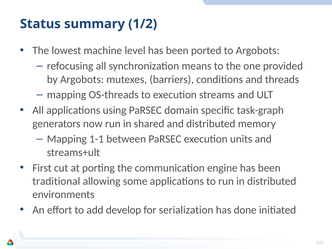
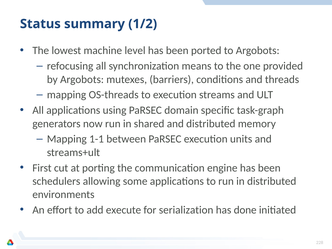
traditional: traditional -> schedulers (56, 181)
develop: develop -> execute (124, 210)
